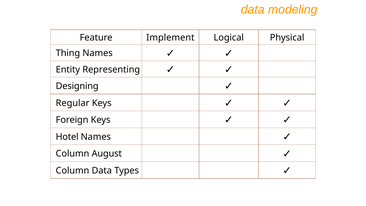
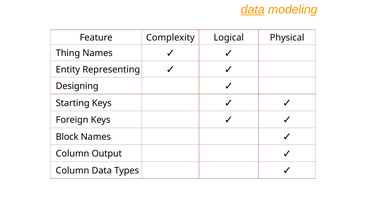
data underline: none -> present (253, 10)
Implement: Implement -> Complexity (170, 38)
Regular: Regular -> Starting (73, 103)
Hotel: Hotel -> Block (67, 137)
August: August -> Output (107, 154)
